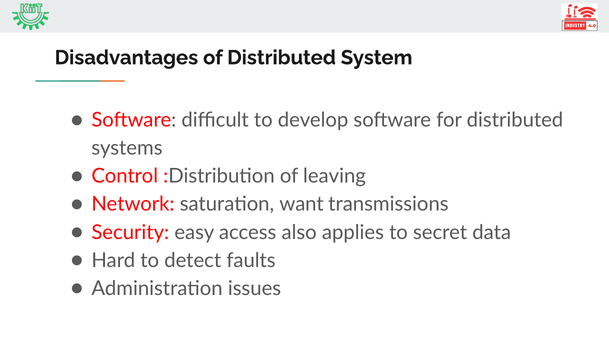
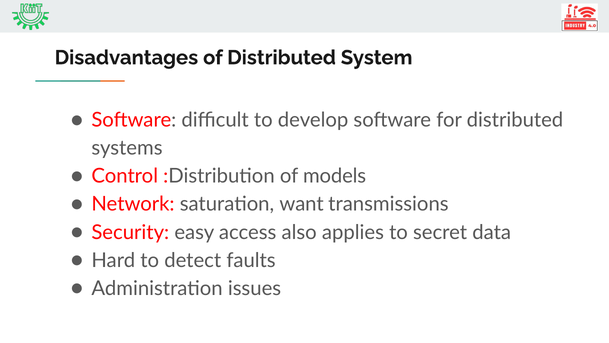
leaving: leaving -> models (335, 176)
